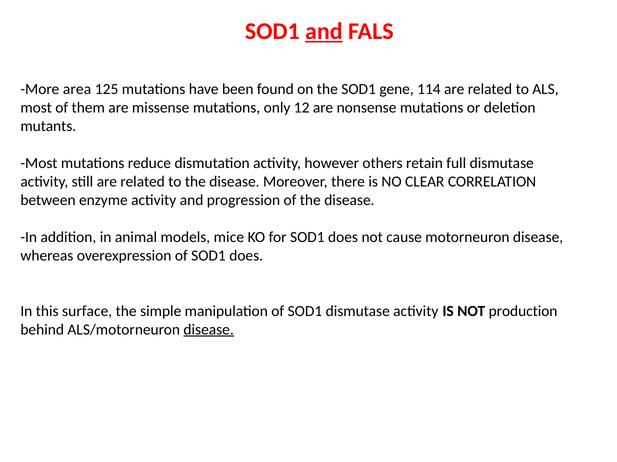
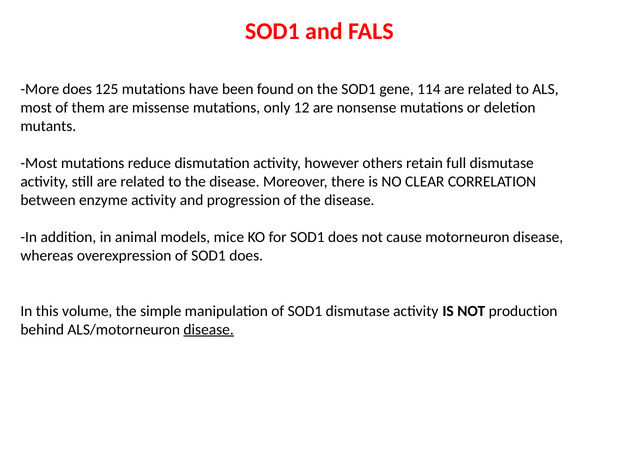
and underline: present -> none (324, 31)
More area: area -> does (77, 89)
surface: surface -> volume (87, 312)
